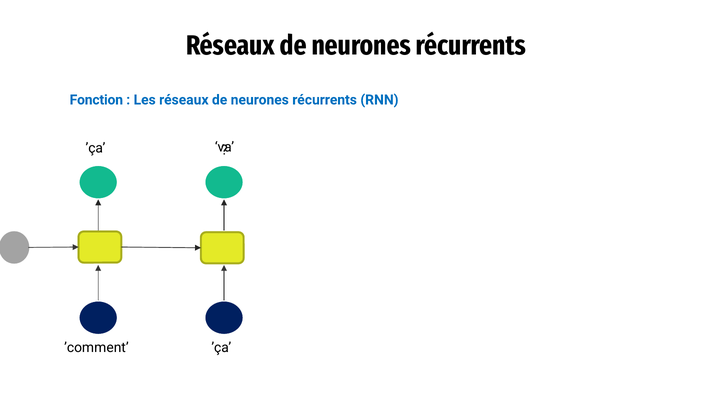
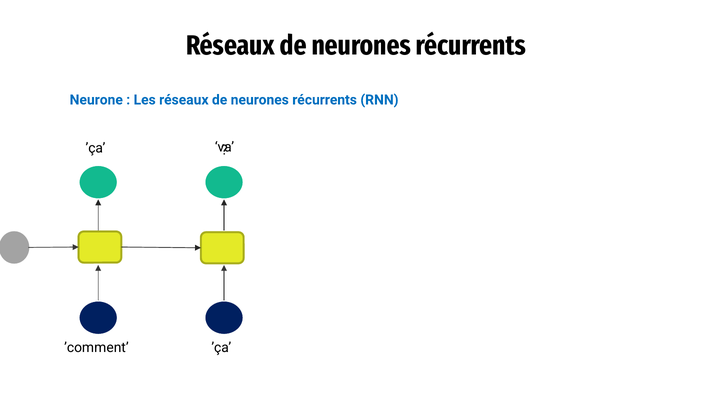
Fonction: Fonction -> Neurone (96, 100)
